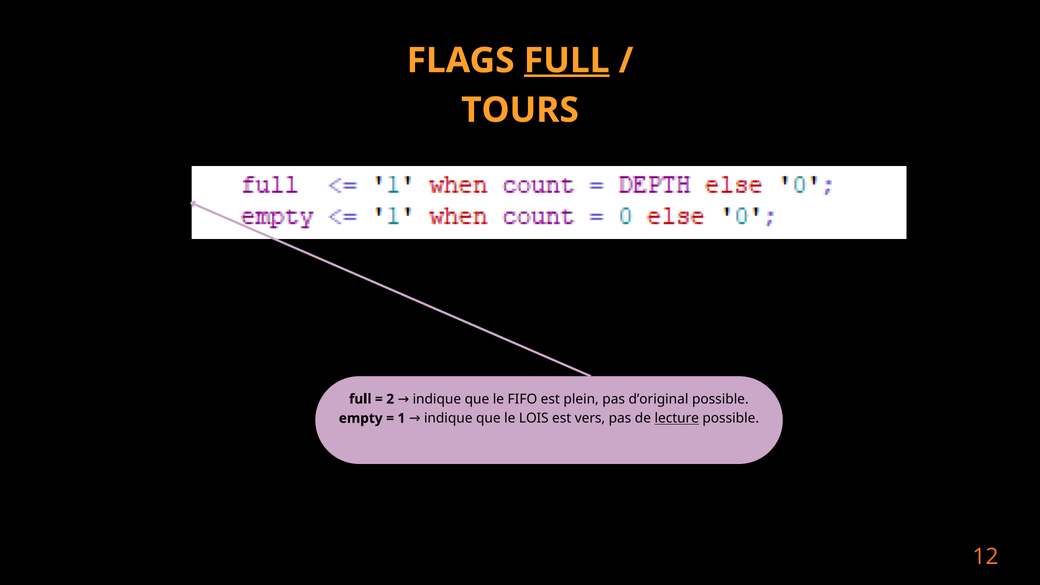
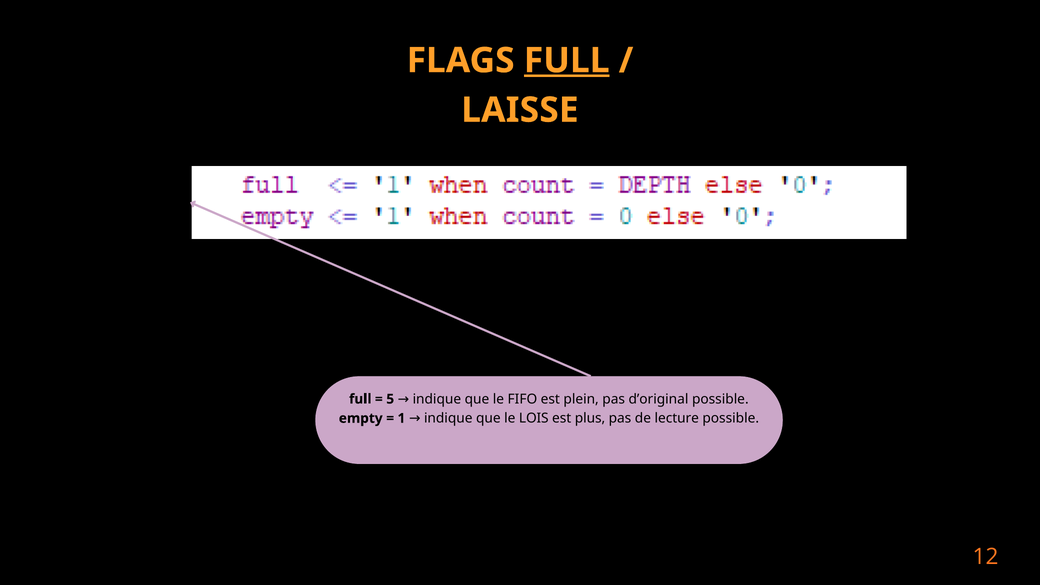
TOURS: TOURS -> LAISSE (520, 110)
2: 2 -> 5 (390, 399)
vers: vers -> plus (590, 418)
lecture underline: present -> none (677, 418)
